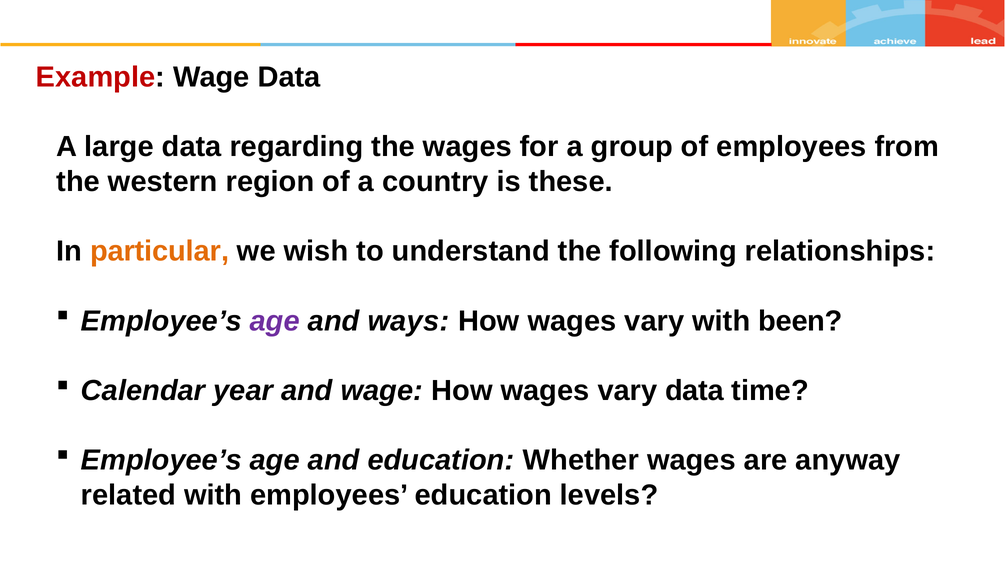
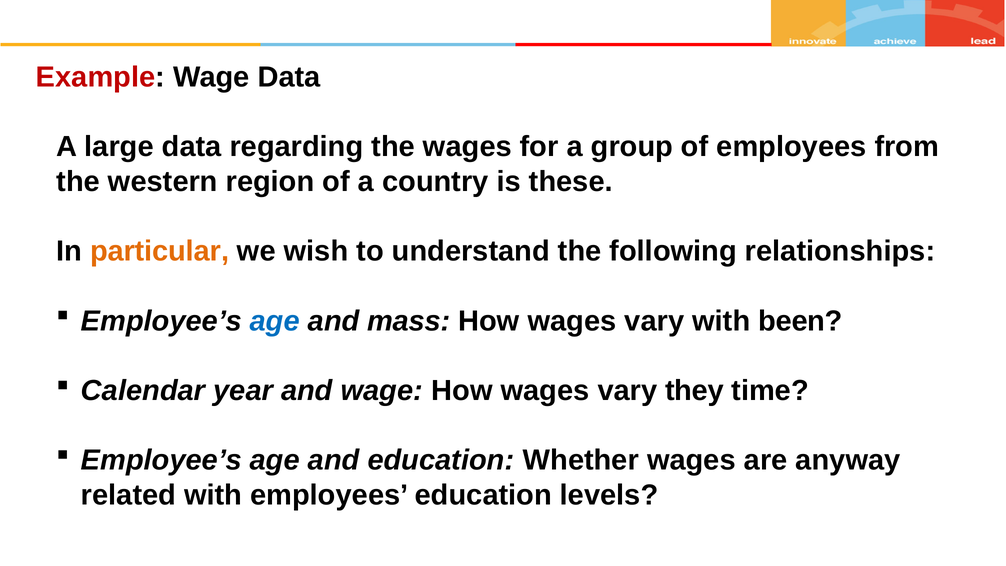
age colour: purple -> blue (275, 321)
ways: ways -> mass (409, 321)
vary data: data -> they (694, 391)
